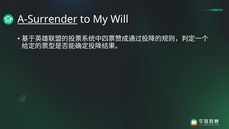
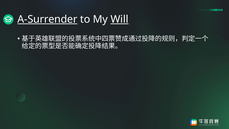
Will underline: none -> present (119, 19)
